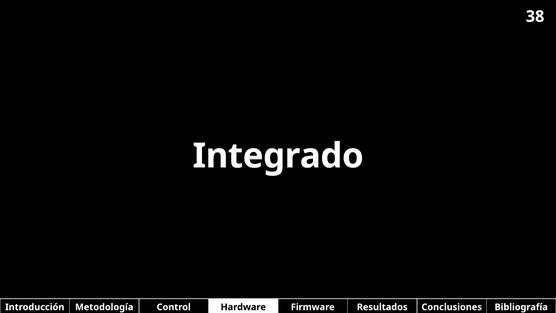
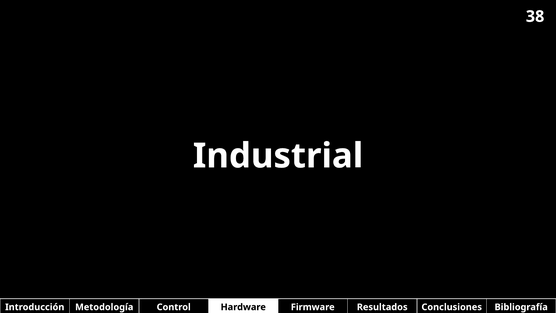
Integrado: Integrado -> Industrial (278, 156)
